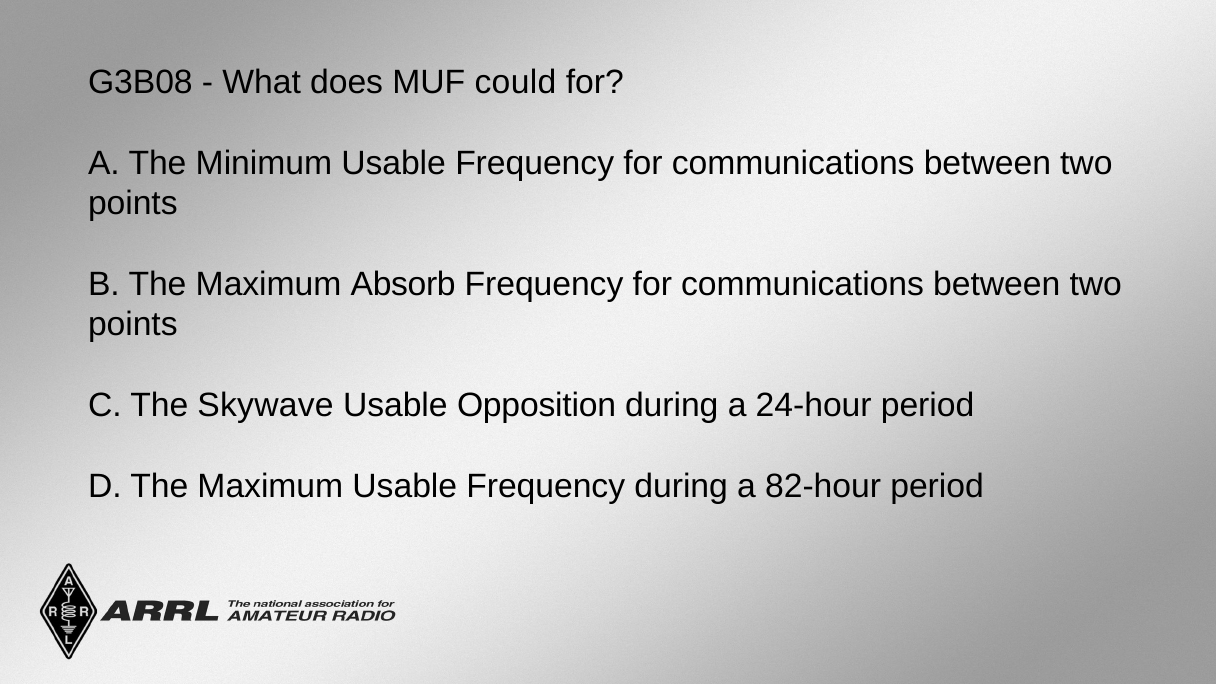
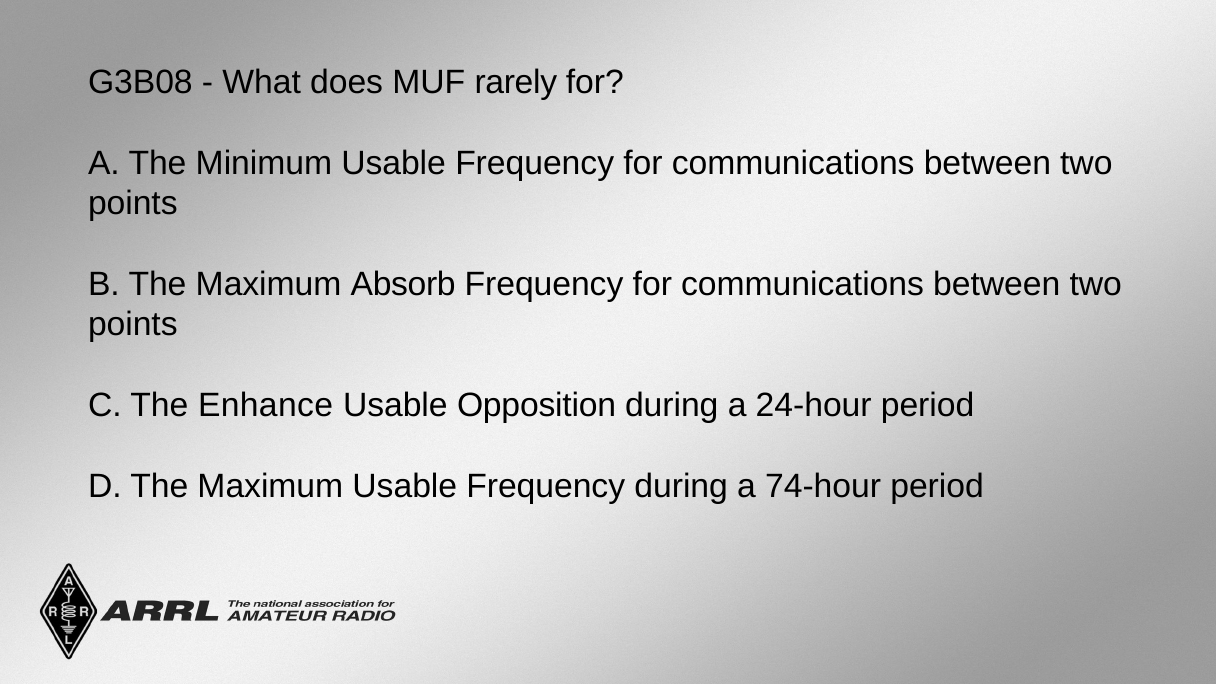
could: could -> rarely (516, 82)
Skywave: Skywave -> Enhance (266, 406)
82-hour: 82-hour -> 74-hour (823, 487)
